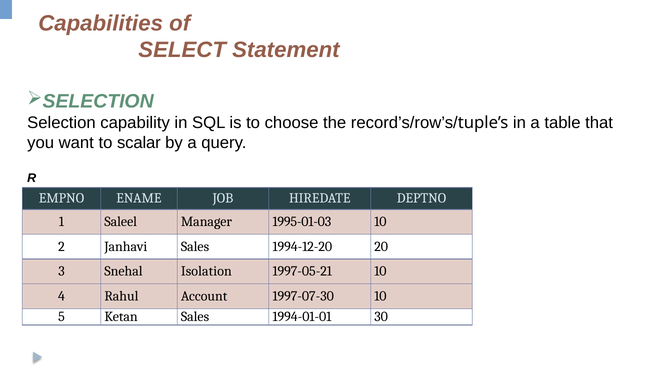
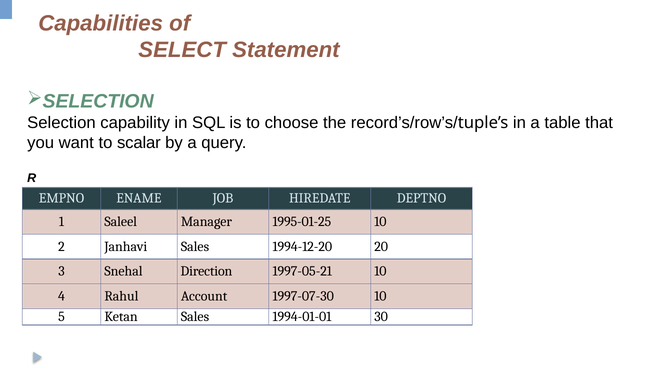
1995-01-03: 1995-01-03 -> 1995-01-25 (302, 222)
Isolation: Isolation -> Direction (206, 271)
